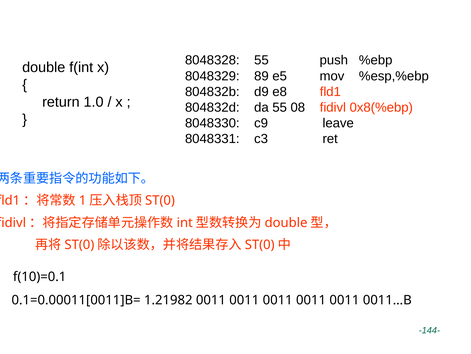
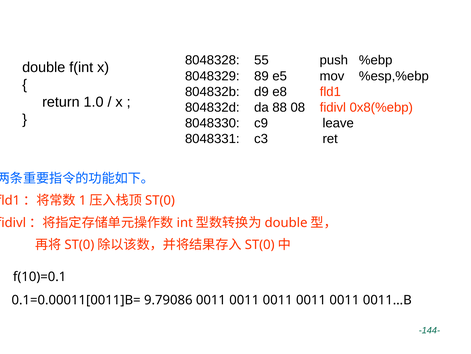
da 55: 55 -> 88 (280, 107)
1.21982: 1.21982 -> 9.79086 (168, 299)
